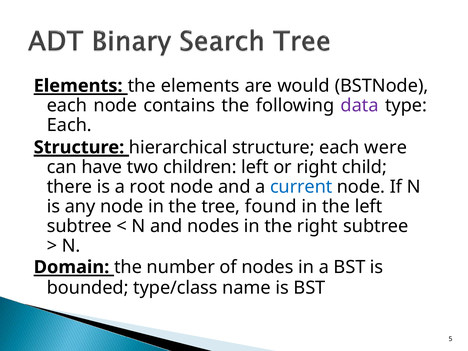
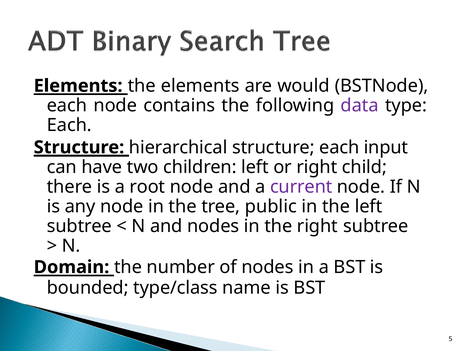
were: were -> input (386, 147)
current colour: blue -> purple (301, 187)
found: found -> public (271, 206)
